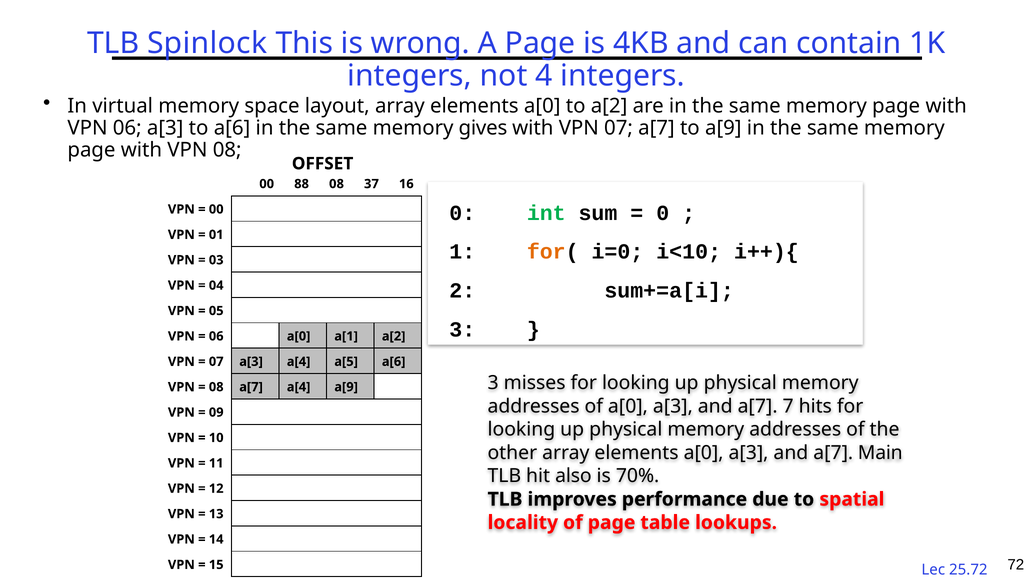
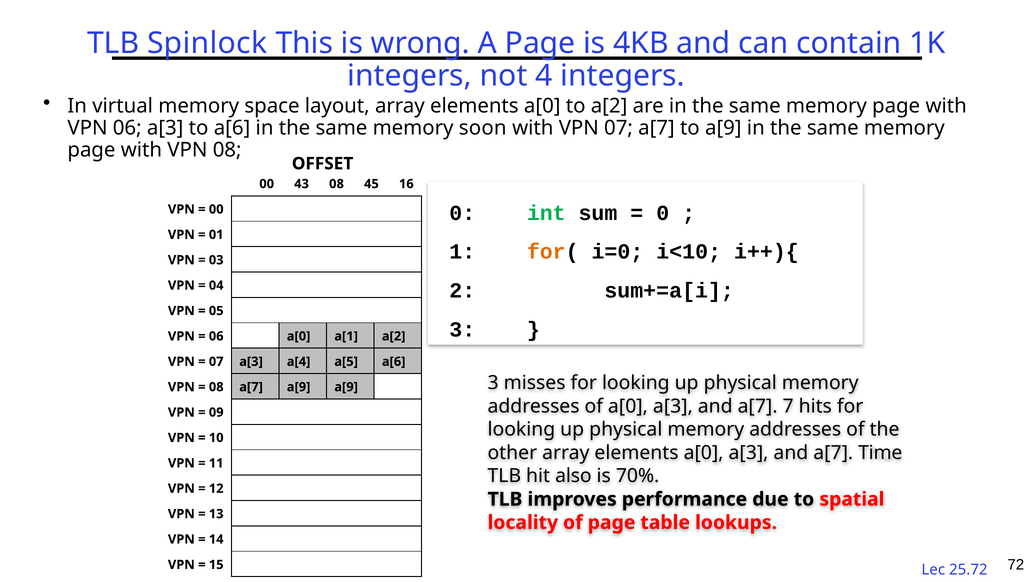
gives: gives -> soon (483, 128)
88: 88 -> 43 (302, 184)
37: 37 -> 45 (371, 184)
a[7 a[4: a[4 -> a[9 (299, 387)
Main: Main -> Time (880, 452)
